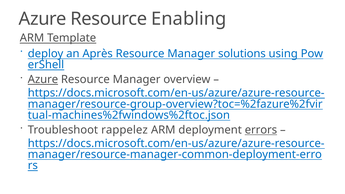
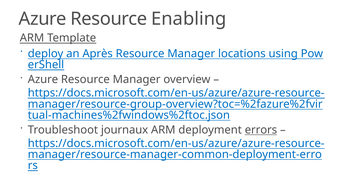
solutions: solutions -> locations (242, 54)
Azure underline: present -> none (43, 80)
rappelez: rappelez -> journaux (125, 130)
